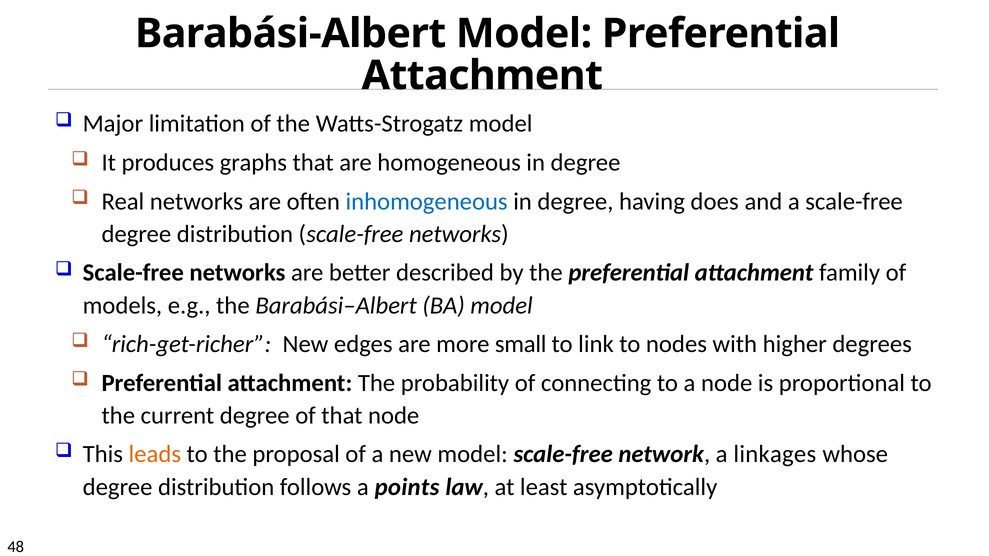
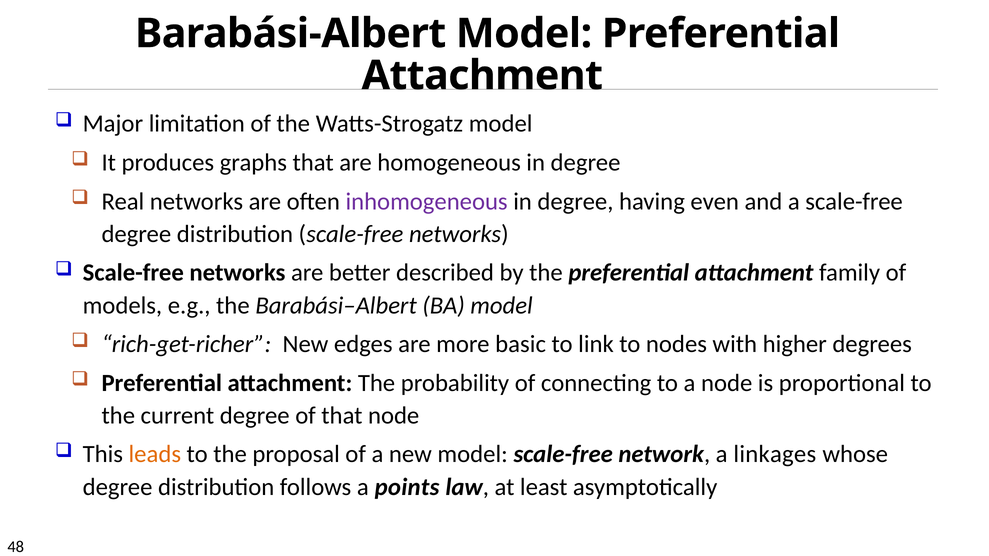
inhomogeneous colour: blue -> purple (427, 201)
does: does -> even (715, 201)
small: small -> basic (521, 344)
